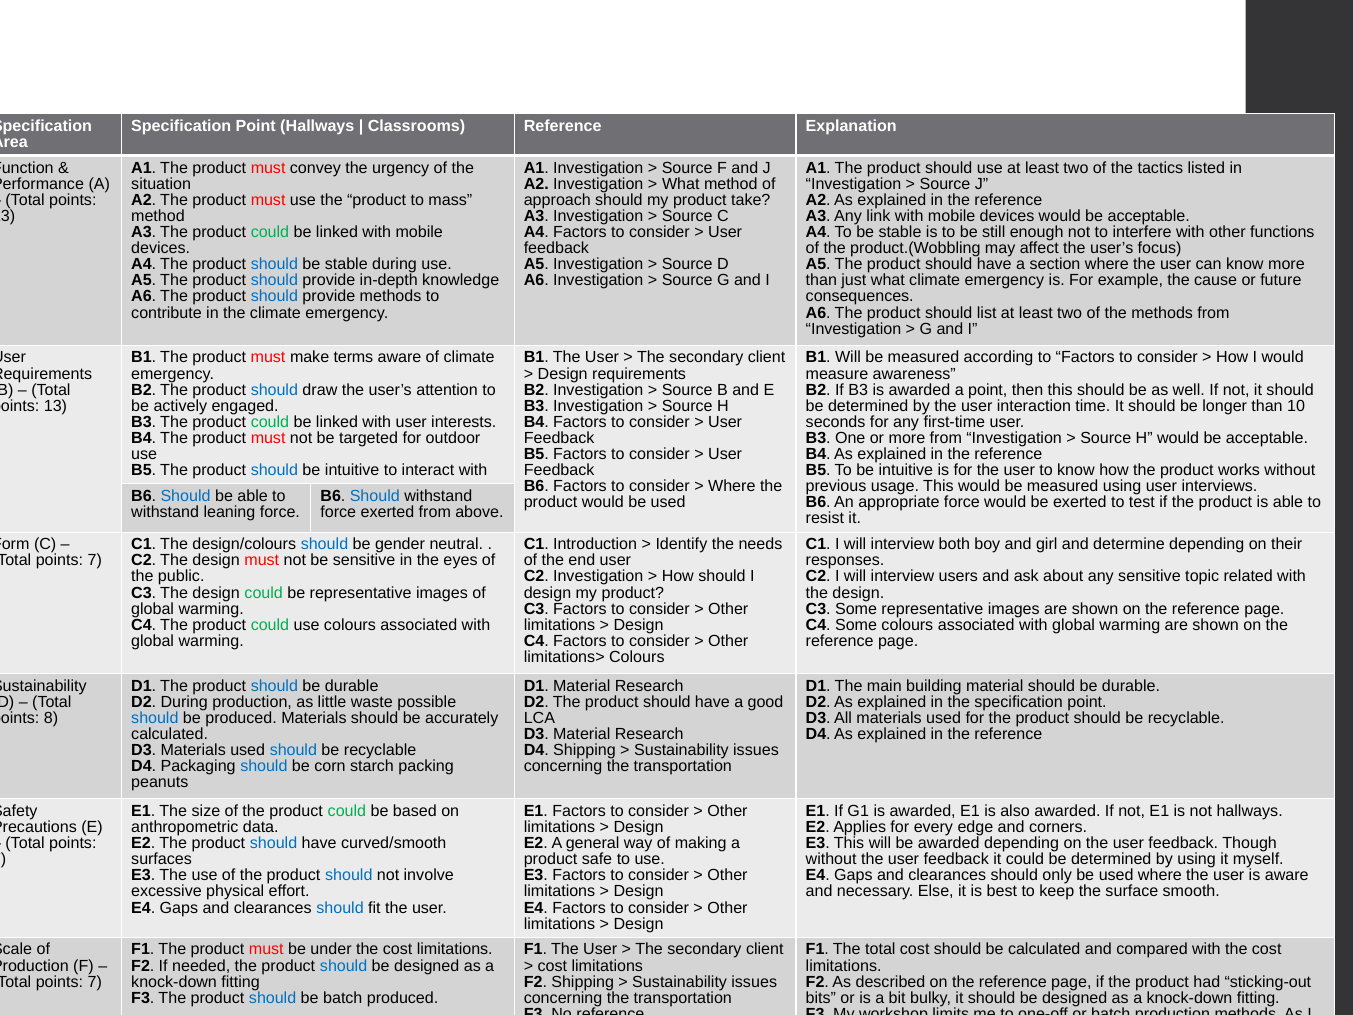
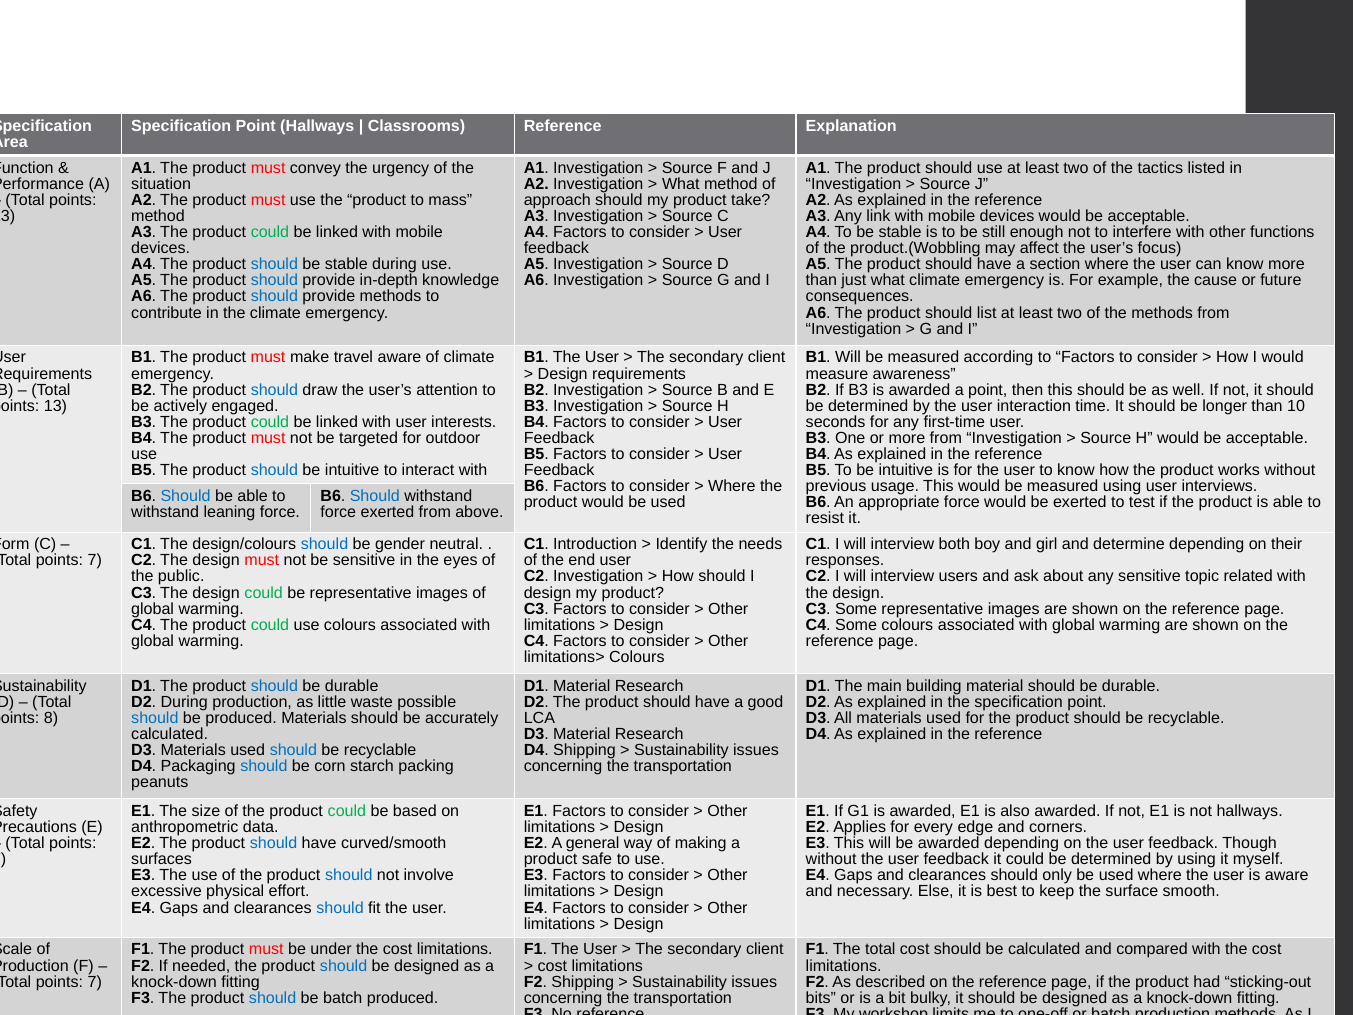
make terms: terms -> travel (353, 358)
